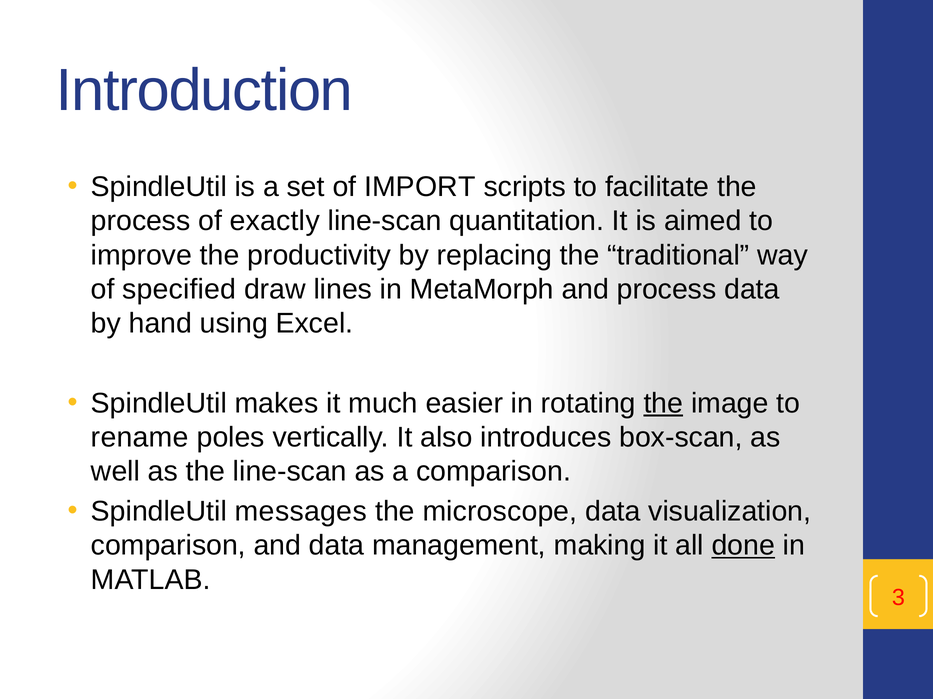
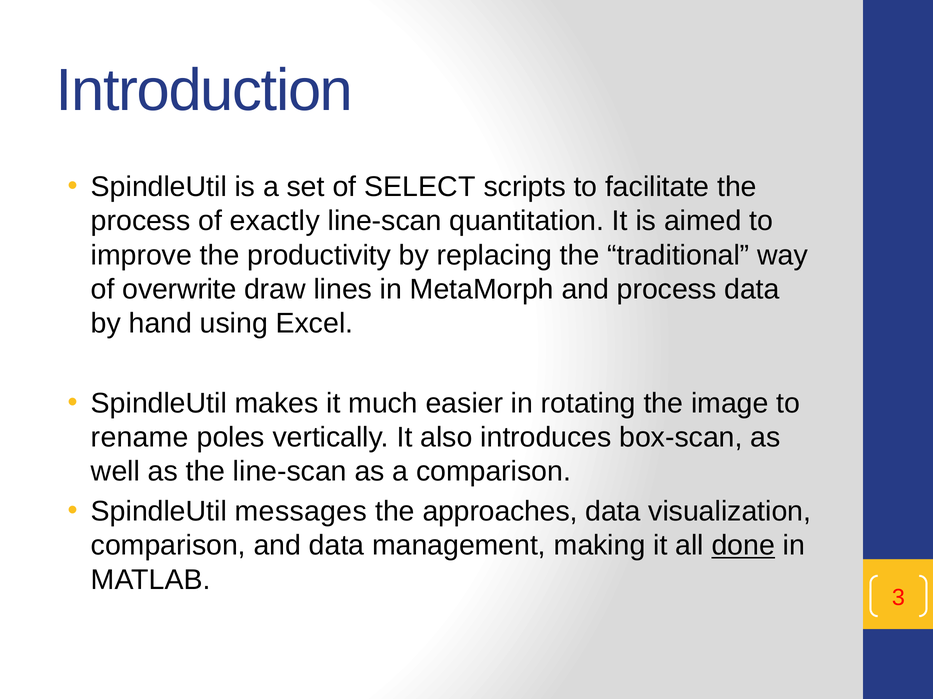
IMPORT: IMPORT -> SELECT (420, 187)
specified: specified -> overwrite (180, 290)
the underline: present -> none (663, 404)
microscope: microscope -> approaches (500, 512)
